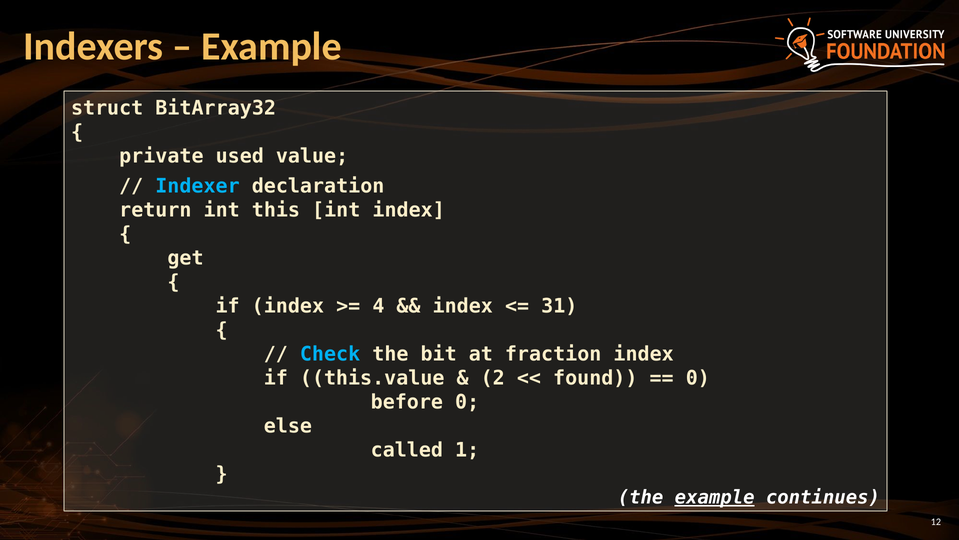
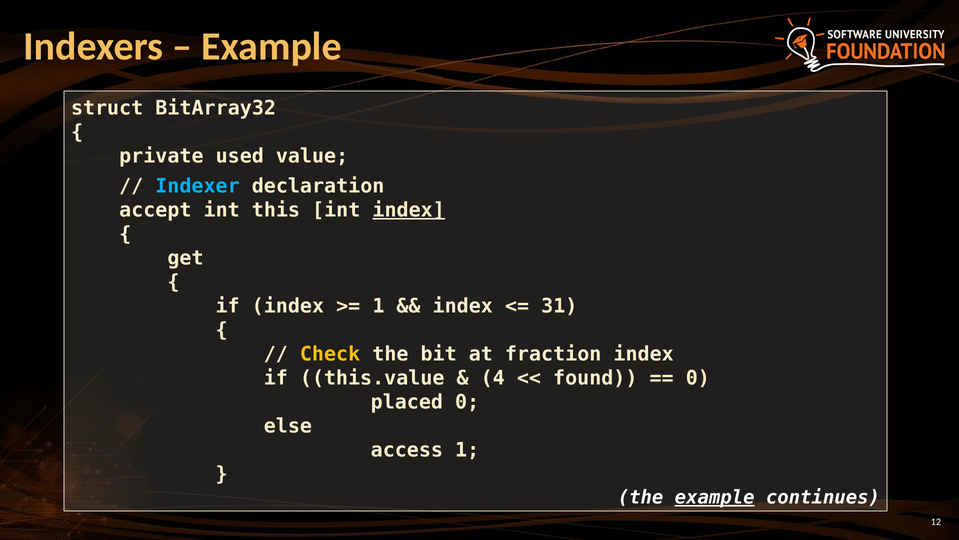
return: return -> accept (155, 210)
index underline: none -> present (409, 210)
4: 4 -> 1 (378, 306)
Check colour: light blue -> yellow (330, 354)
2: 2 -> 4 (493, 378)
before: before -> placed (407, 402)
called: called -> access (407, 450)
